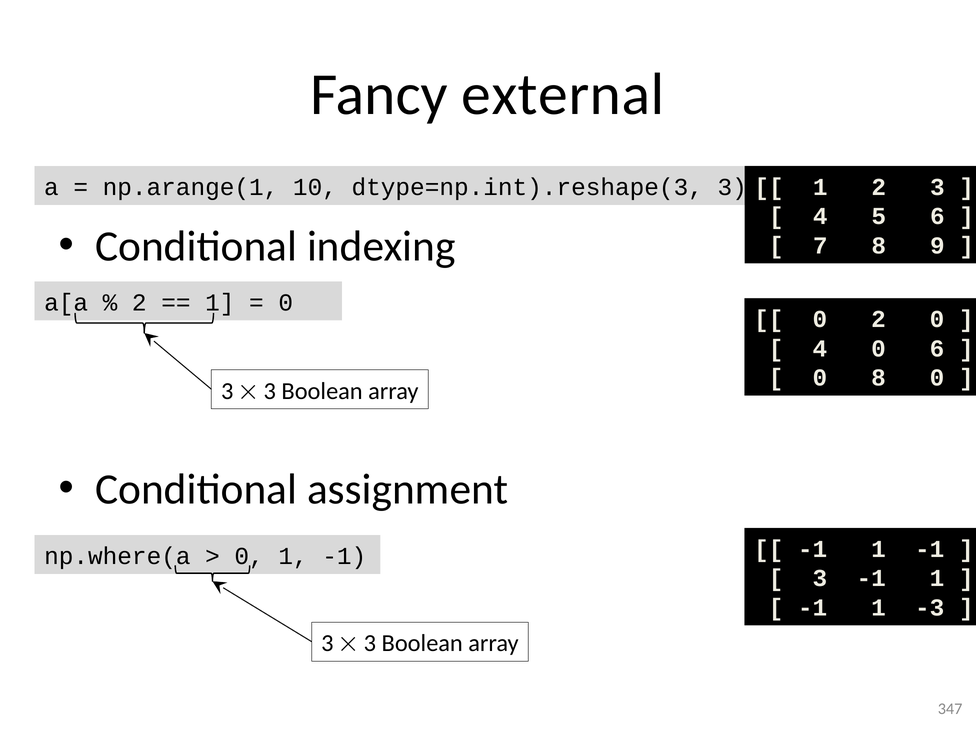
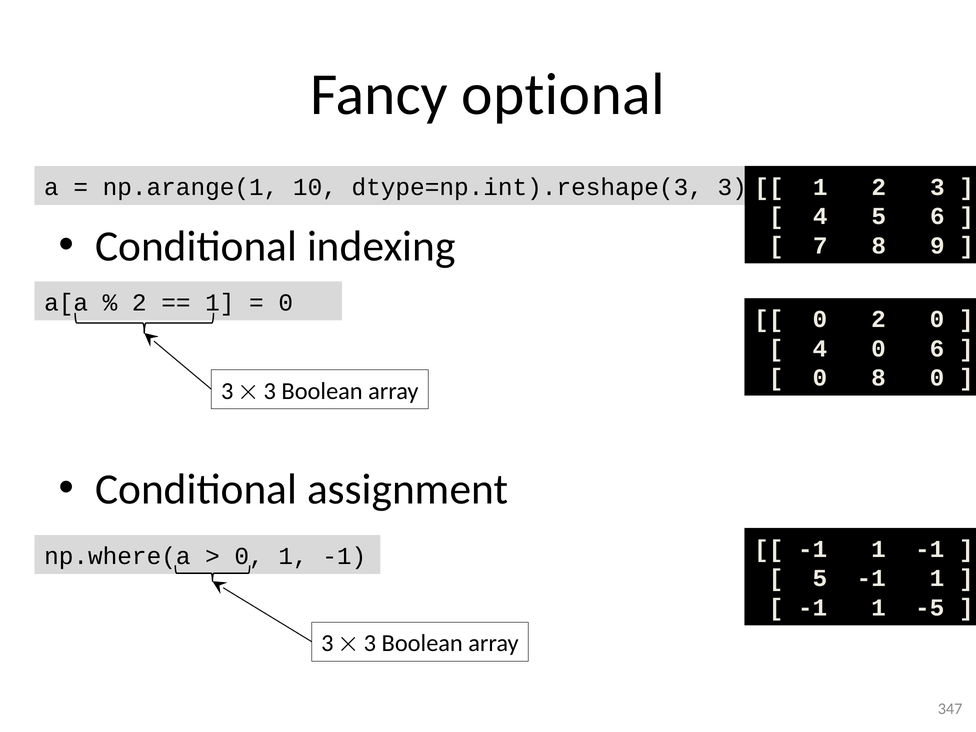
external: external -> optional (563, 94)
3: 3 -> 5 (820, 578)
-3: -3 -> -5 (930, 608)
